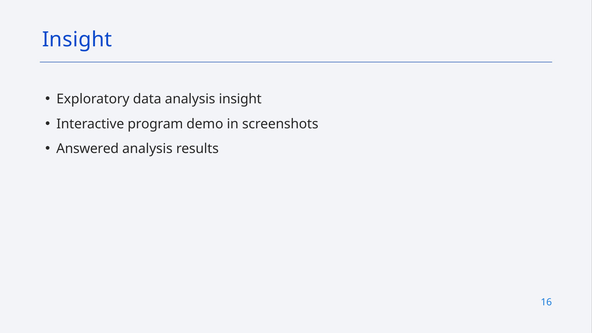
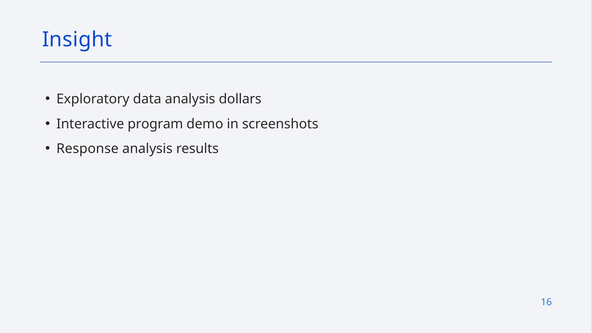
analysis insight: insight -> dollars (240, 99)
Answered: Answered -> Response (87, 149)
